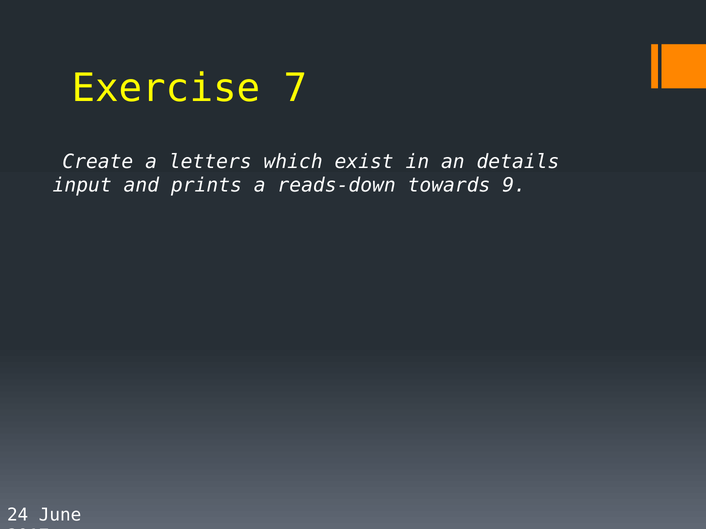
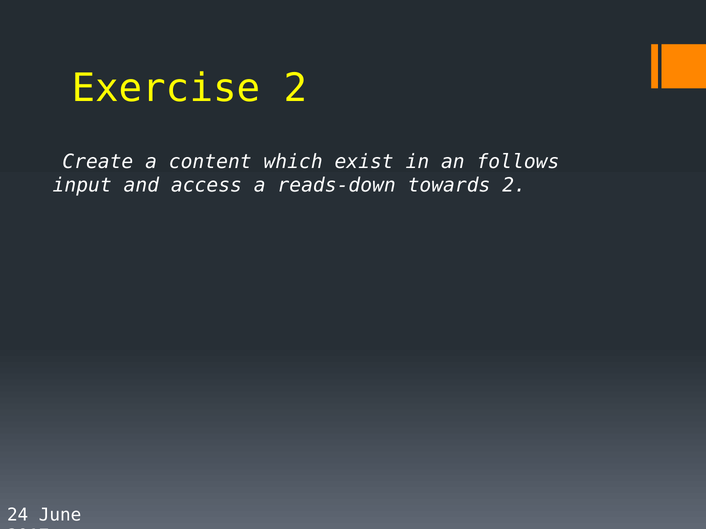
Exercise 7: 7 -> 2 (296, 88)
letters: letters -> content (210, 162)
details: details -> follows (518, 162)
prints: prints -> access (206, 185)
towards 9: 9 -> 2 (514, 185)
